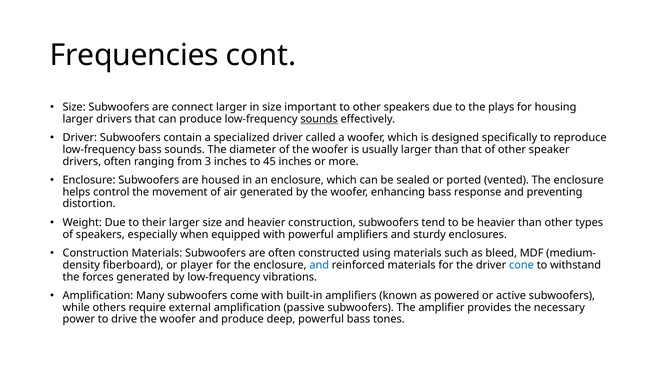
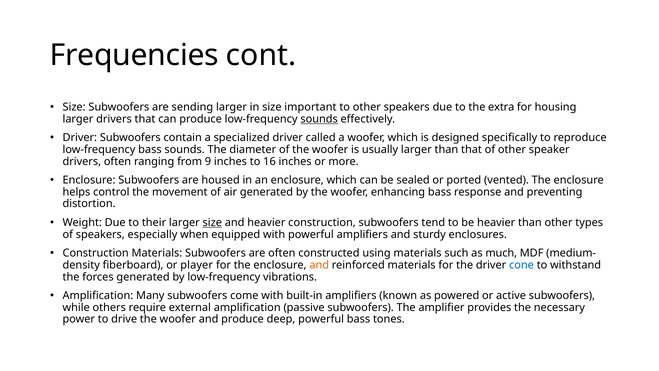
connect: connect -> sending (192, 107)
plays: plays -> extra (501, 107)
3: 3 -> 9 (208, 161)
45: 45 -> 16 (270, 161)
size underline: none -> present (212, 222)
bleed: bleed -> much (501, 253)
and colour: blue -> orange (319, 265)
